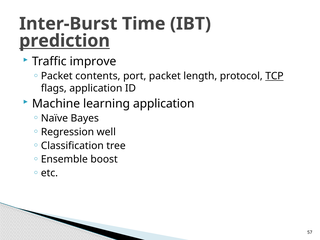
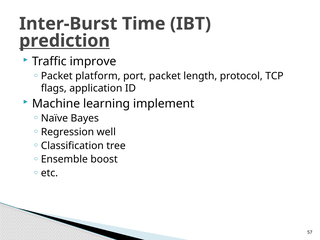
contents: contents -> platform (98, 76)
TCP underline: present -> none (274, 76)
learning application: application -> implement (164, 104)
